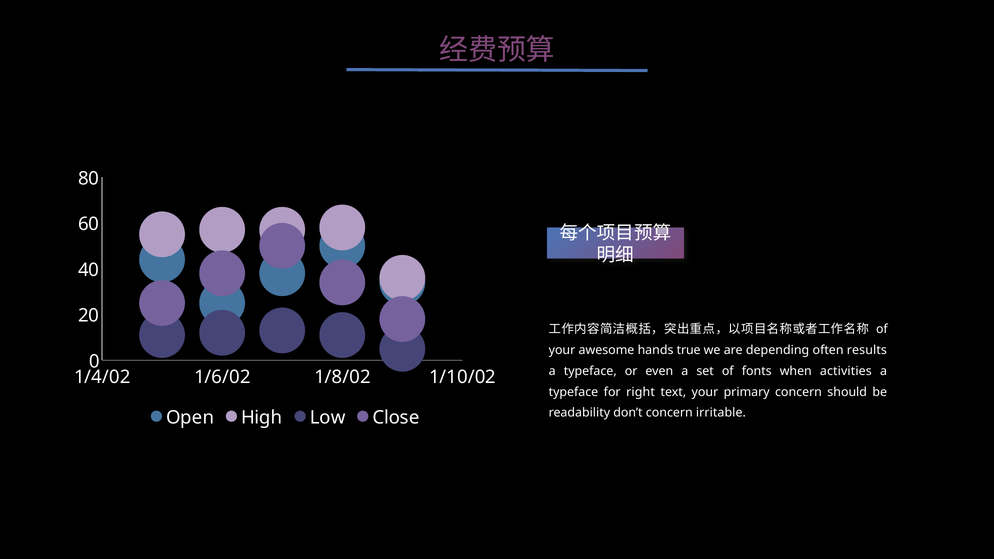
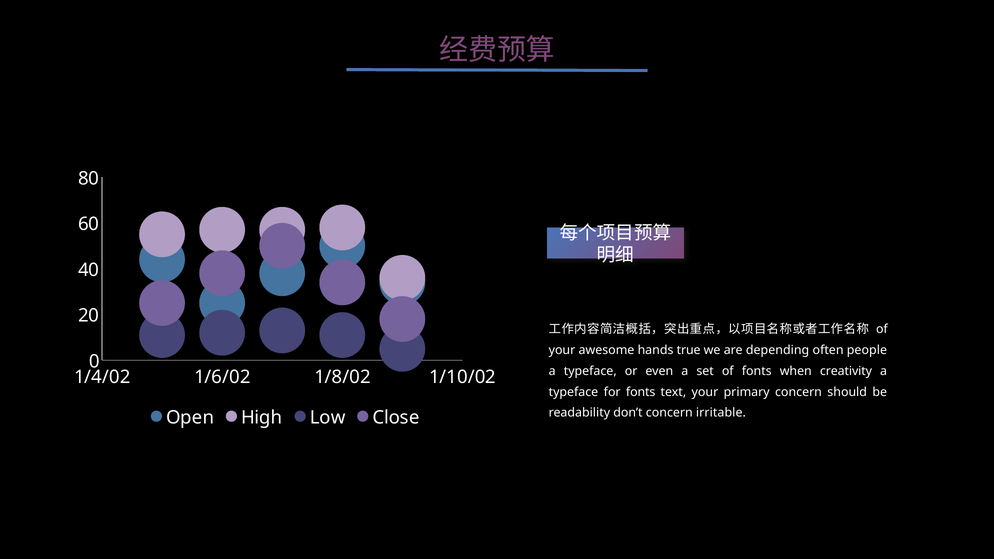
results: results -> people (867, 350)
activities: activities -> creativity (846, 371)
for right: right -> fonts (641, 392)
